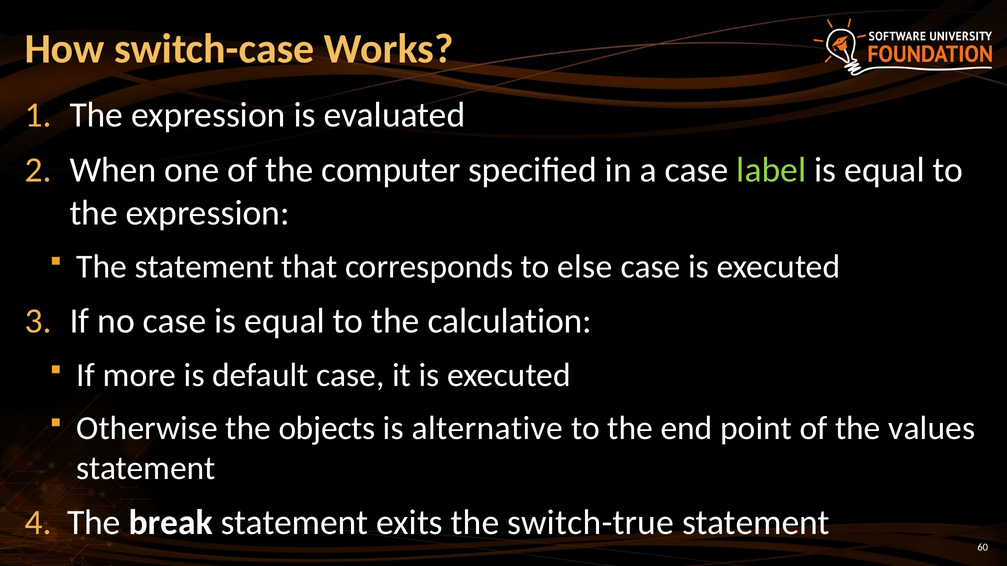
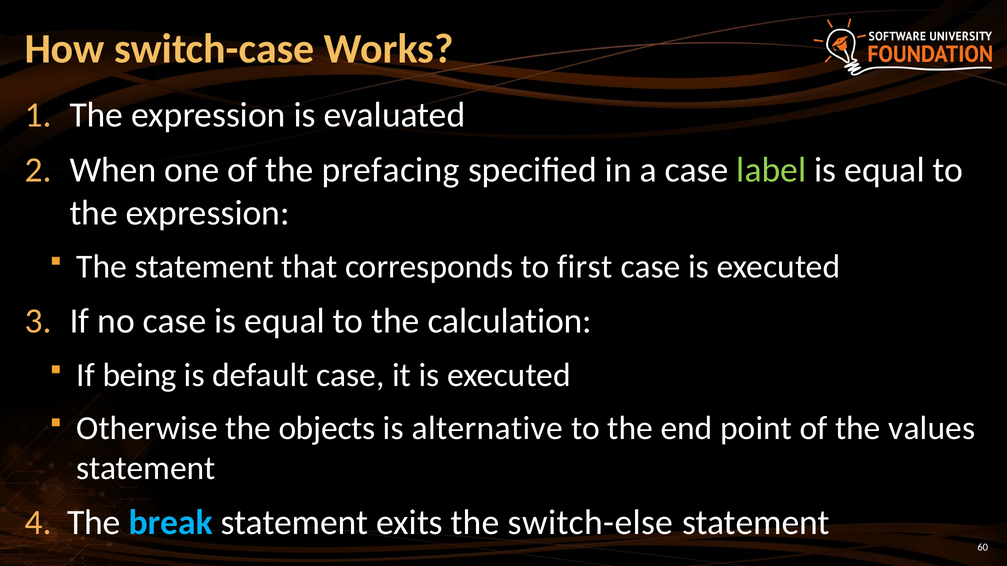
computer: computer -> prefacing (391, 170)
else: else -> first (585, 267)
more: more -> being (140, 375)
break colour: white -> light blue (171, 523)
switch-true: switch-true -> switch-else (591, 523)
